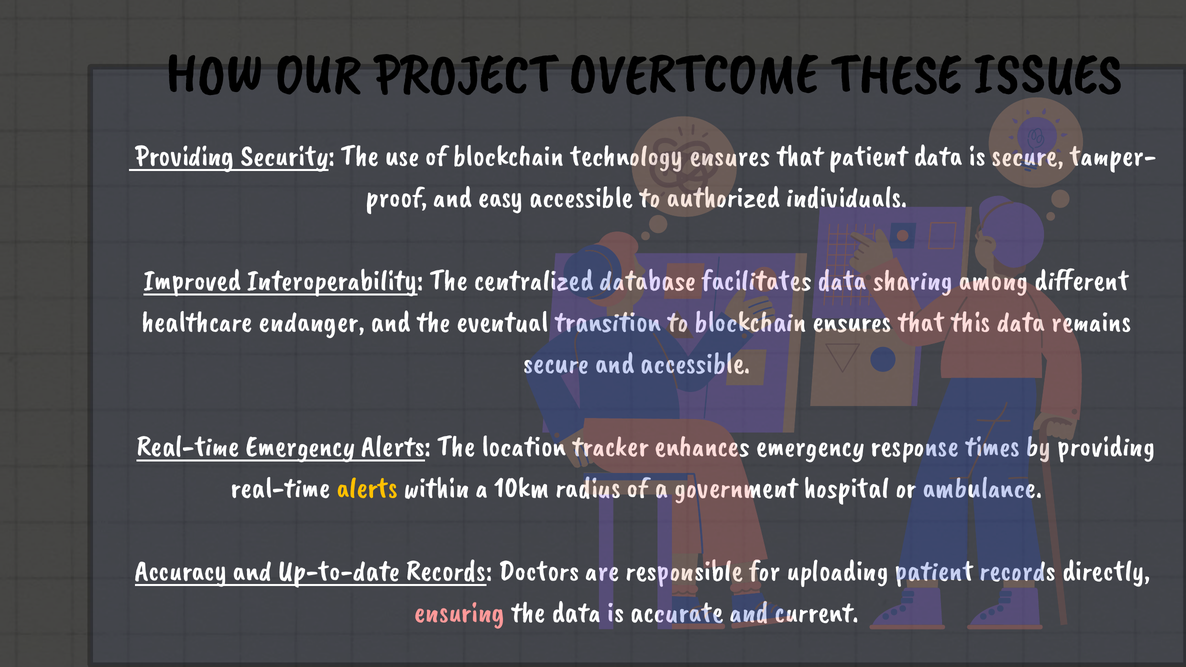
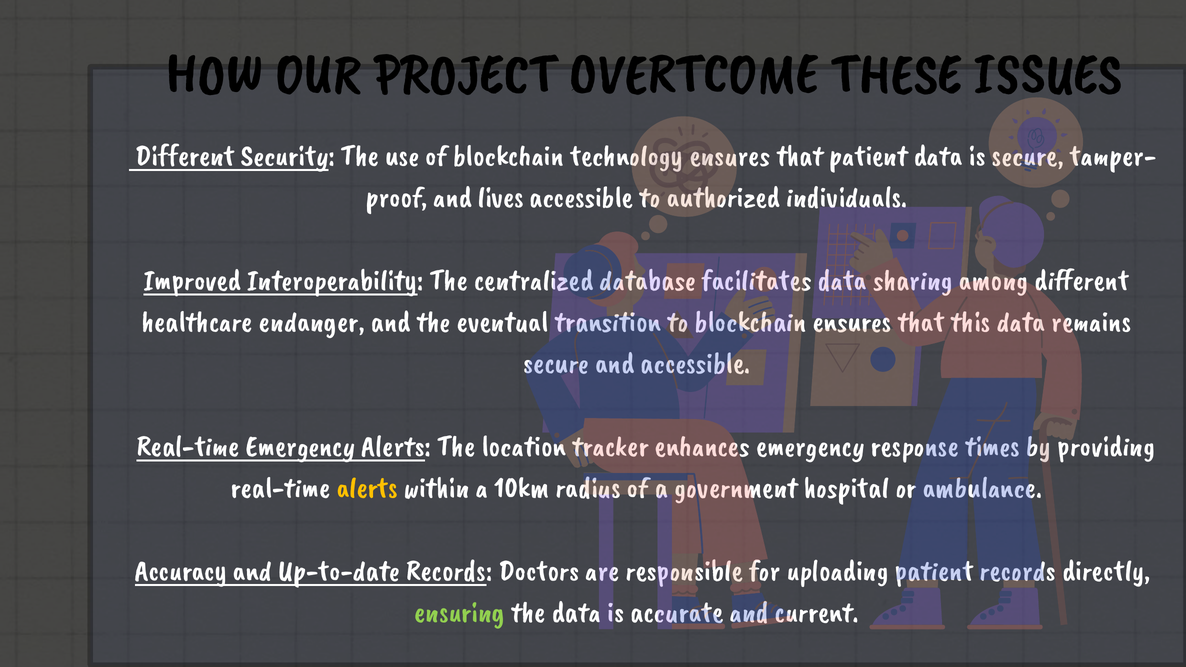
Providing: Providing -> Different (185, 155)
easy: easy -> lives (501, 197)
ensuring colour: pink -> light green (460, 612)
